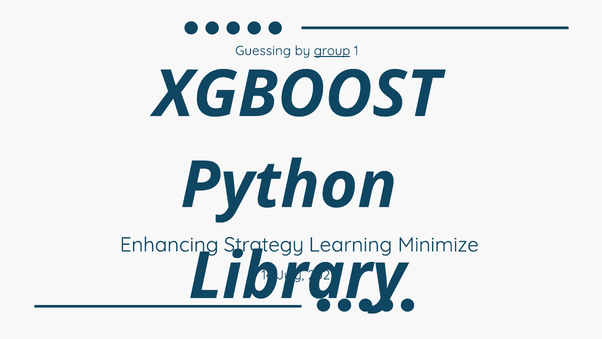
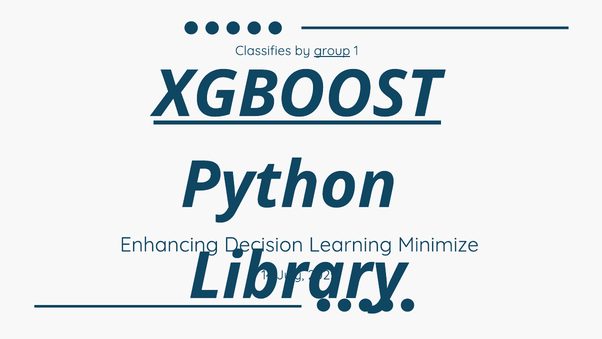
Guessing: Guessing -> Classifies (263, 51)
XGBOOST underline: none -> present (297, 94)
Strategy: Strategy -> Decision (264, 245)
